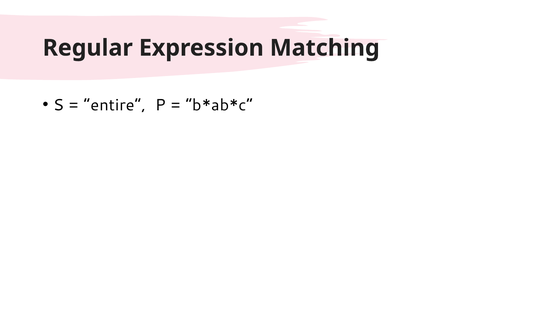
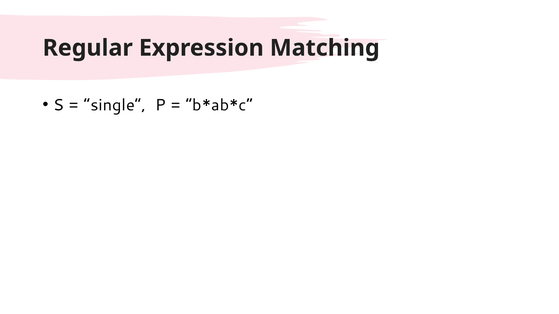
entire: entire -> single (115, 105)
